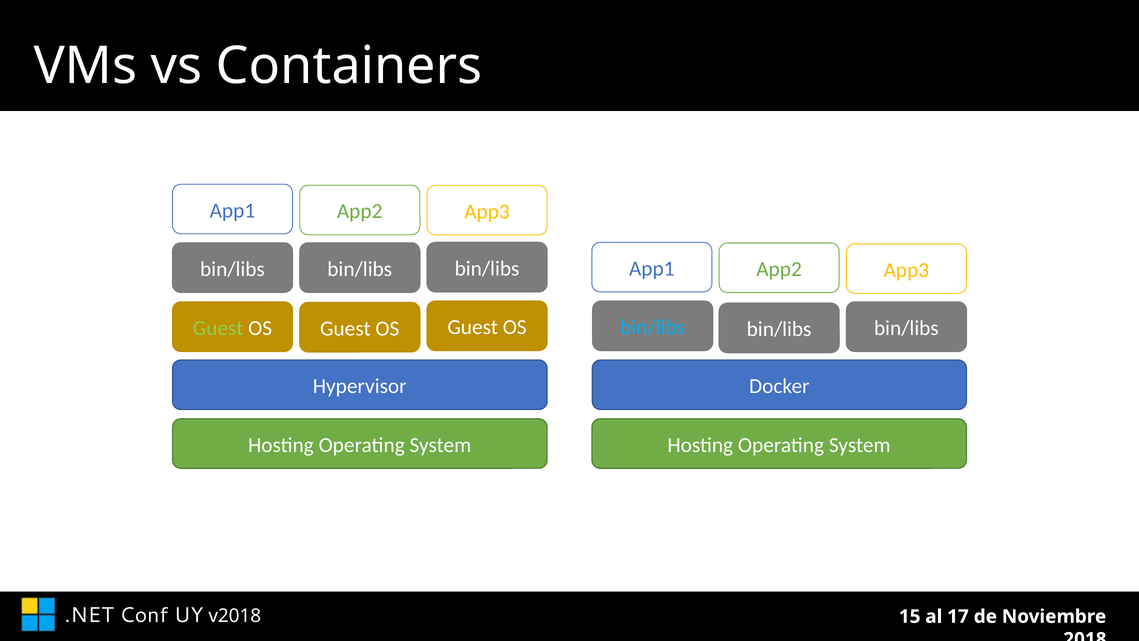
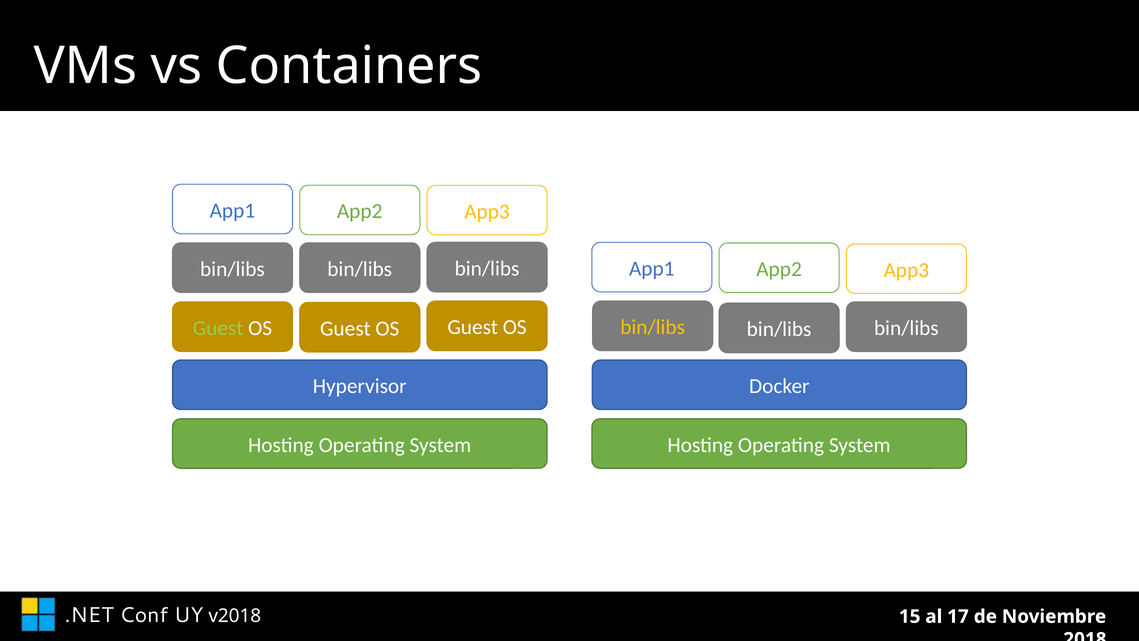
bin/libs colour: light blue -> yellow (653, 327)
